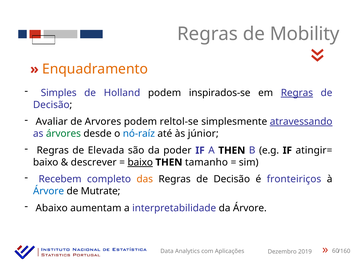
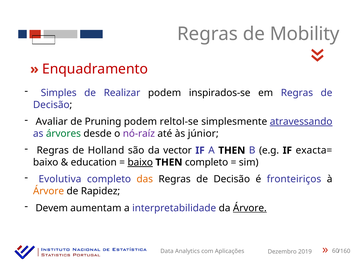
Enquadramento colour: orange -> red (95, 69)
Holland: Holland -> Realizar (122, 93)
Regras underline: present -> none (297, 93)
Arvores: Arvores -> Pruning (103, 122)
nó-raíz colour: blue -> purple (139, 133)
Elevada: Elevada -> Holland (106, 150)
poder: poder -> vector (178, 150)
atingir=: atingir= -> exacta= (314, 150)
descrever: descrever -> education (94, 162)
THEN tamanho: tamanho -> completo (207, 162)
Recebem: Recebem -> Evolutiva (60, 179)
Árvore colour: blue -> orange (49, 191)
Mutrate: Mutrate -> Rapidez (101, 191)
Abaixo: Abaixo -> Devem (52, 208)
Árvore underline: none -> present (250, 208)
